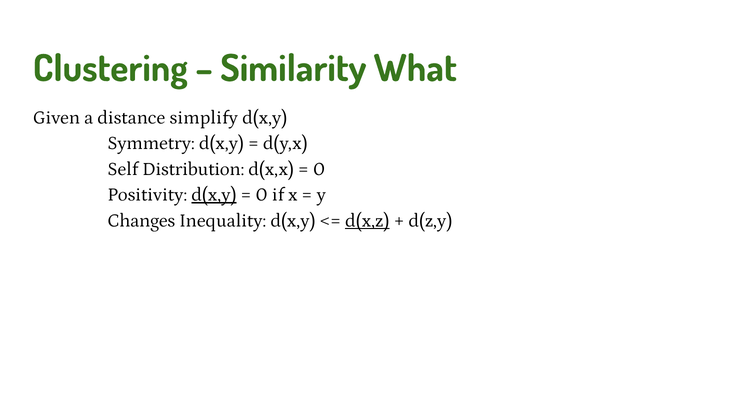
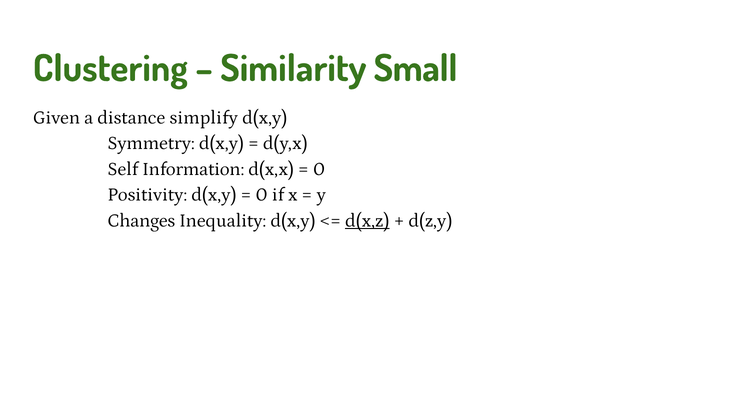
What: What -> Small (416, 69)
Distribution: Distribution -> Information (193, 169)
d(x,y underline: present -> none (214, 195)
